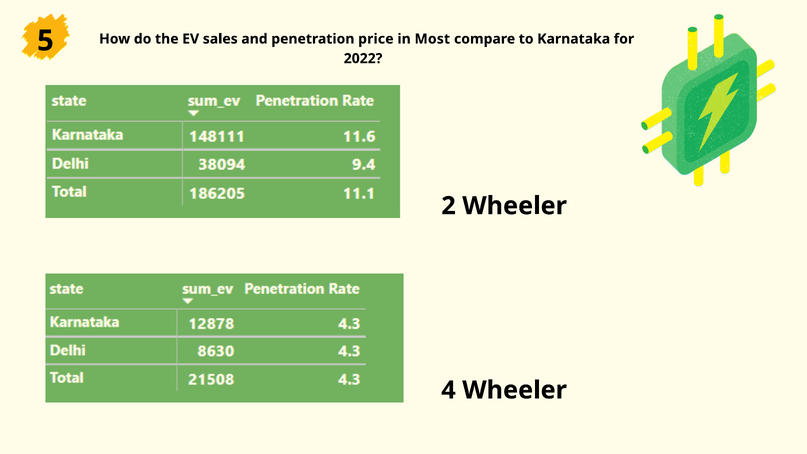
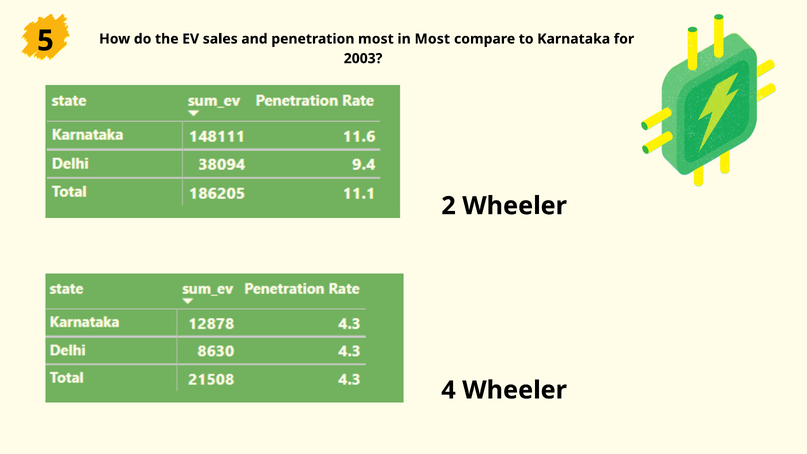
penetration price: price -> most (376, 39)
2022: 2022 -> 2003 (363, 59)
